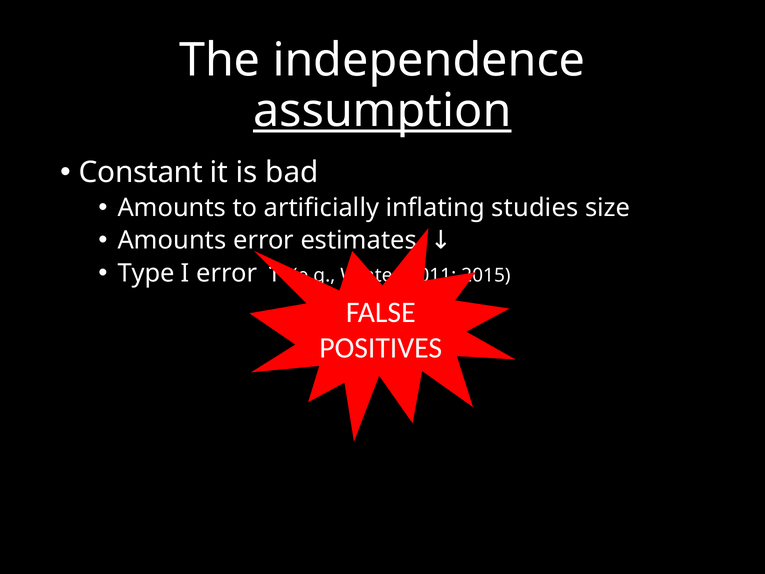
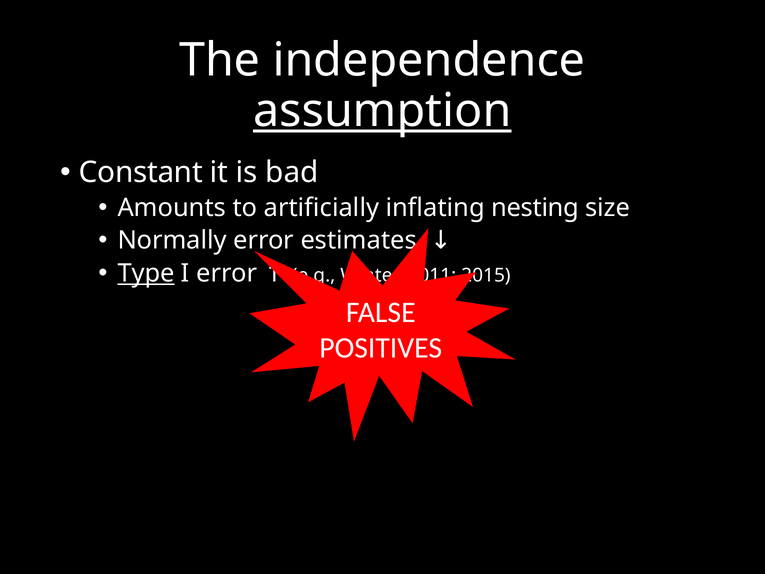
studies: studies -> nesting (535, 208)
Amounts: Amounts -> Normally (172, 240)
Type underline: none -> present (146, 273)
